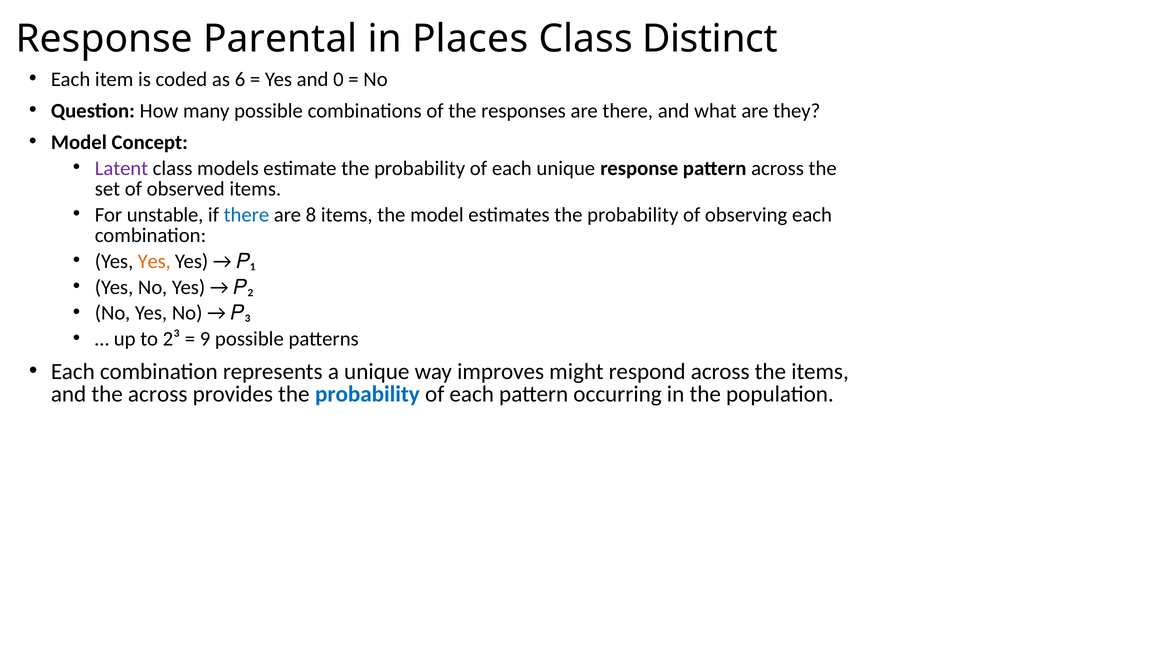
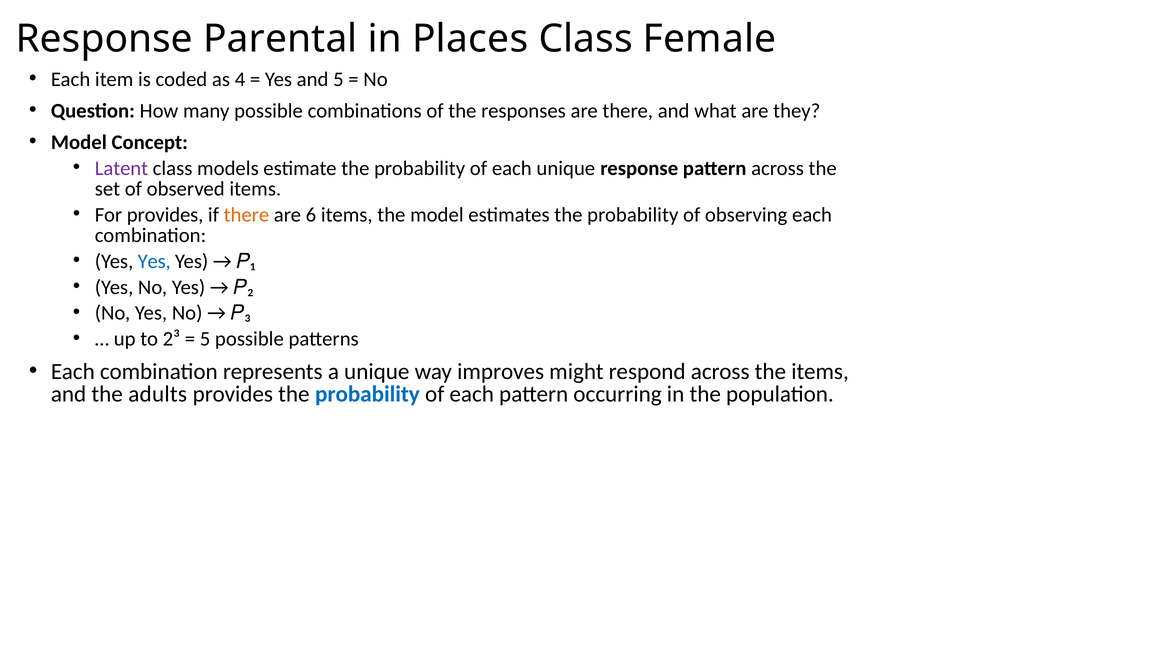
Distinct: Distinct -> Female (710, 39)
6: 6 -> 4 (240, 79)
and 0: 0 -> 5 (338, 79)
For unstable: unstable -> provides (165, 215)
there colour: blue -> orange (246, 215)
8: 8 -> 6 (311, 215)
Yes colour: orange -> blue (154, 261)
9: 9 -> 5 (205, 339)
the across: across -> adults (158, 394)
